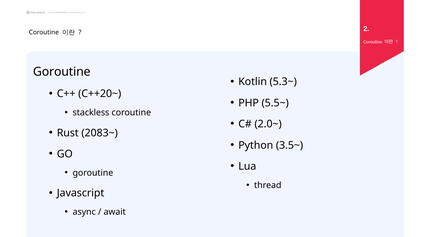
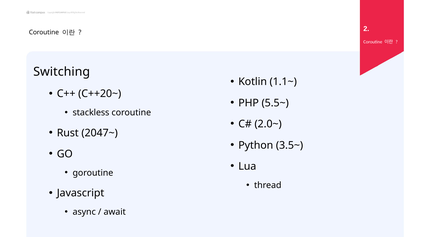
Goroutine: Goroutine -> Switching (62, 72)
5.3~: 5.3~ -> 1.1~ (283, 82)
2083~: 2083~ -> 2047~ (100, 133)
